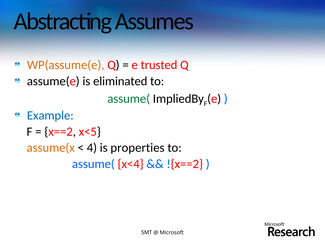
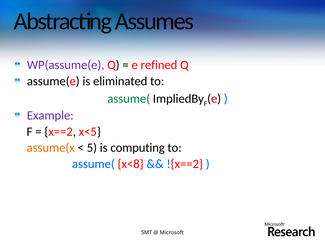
WP(assume(e colour: orange -> purple (66, 65)
trusted: trusted -> refined (159, 65)
Example colour: blue -> purple (50, 115)
4: 4 -> 5 (92, 148)
properties: properties -> computing (138, 148)
x<4: x<4 -> x<8 (131, 164)
